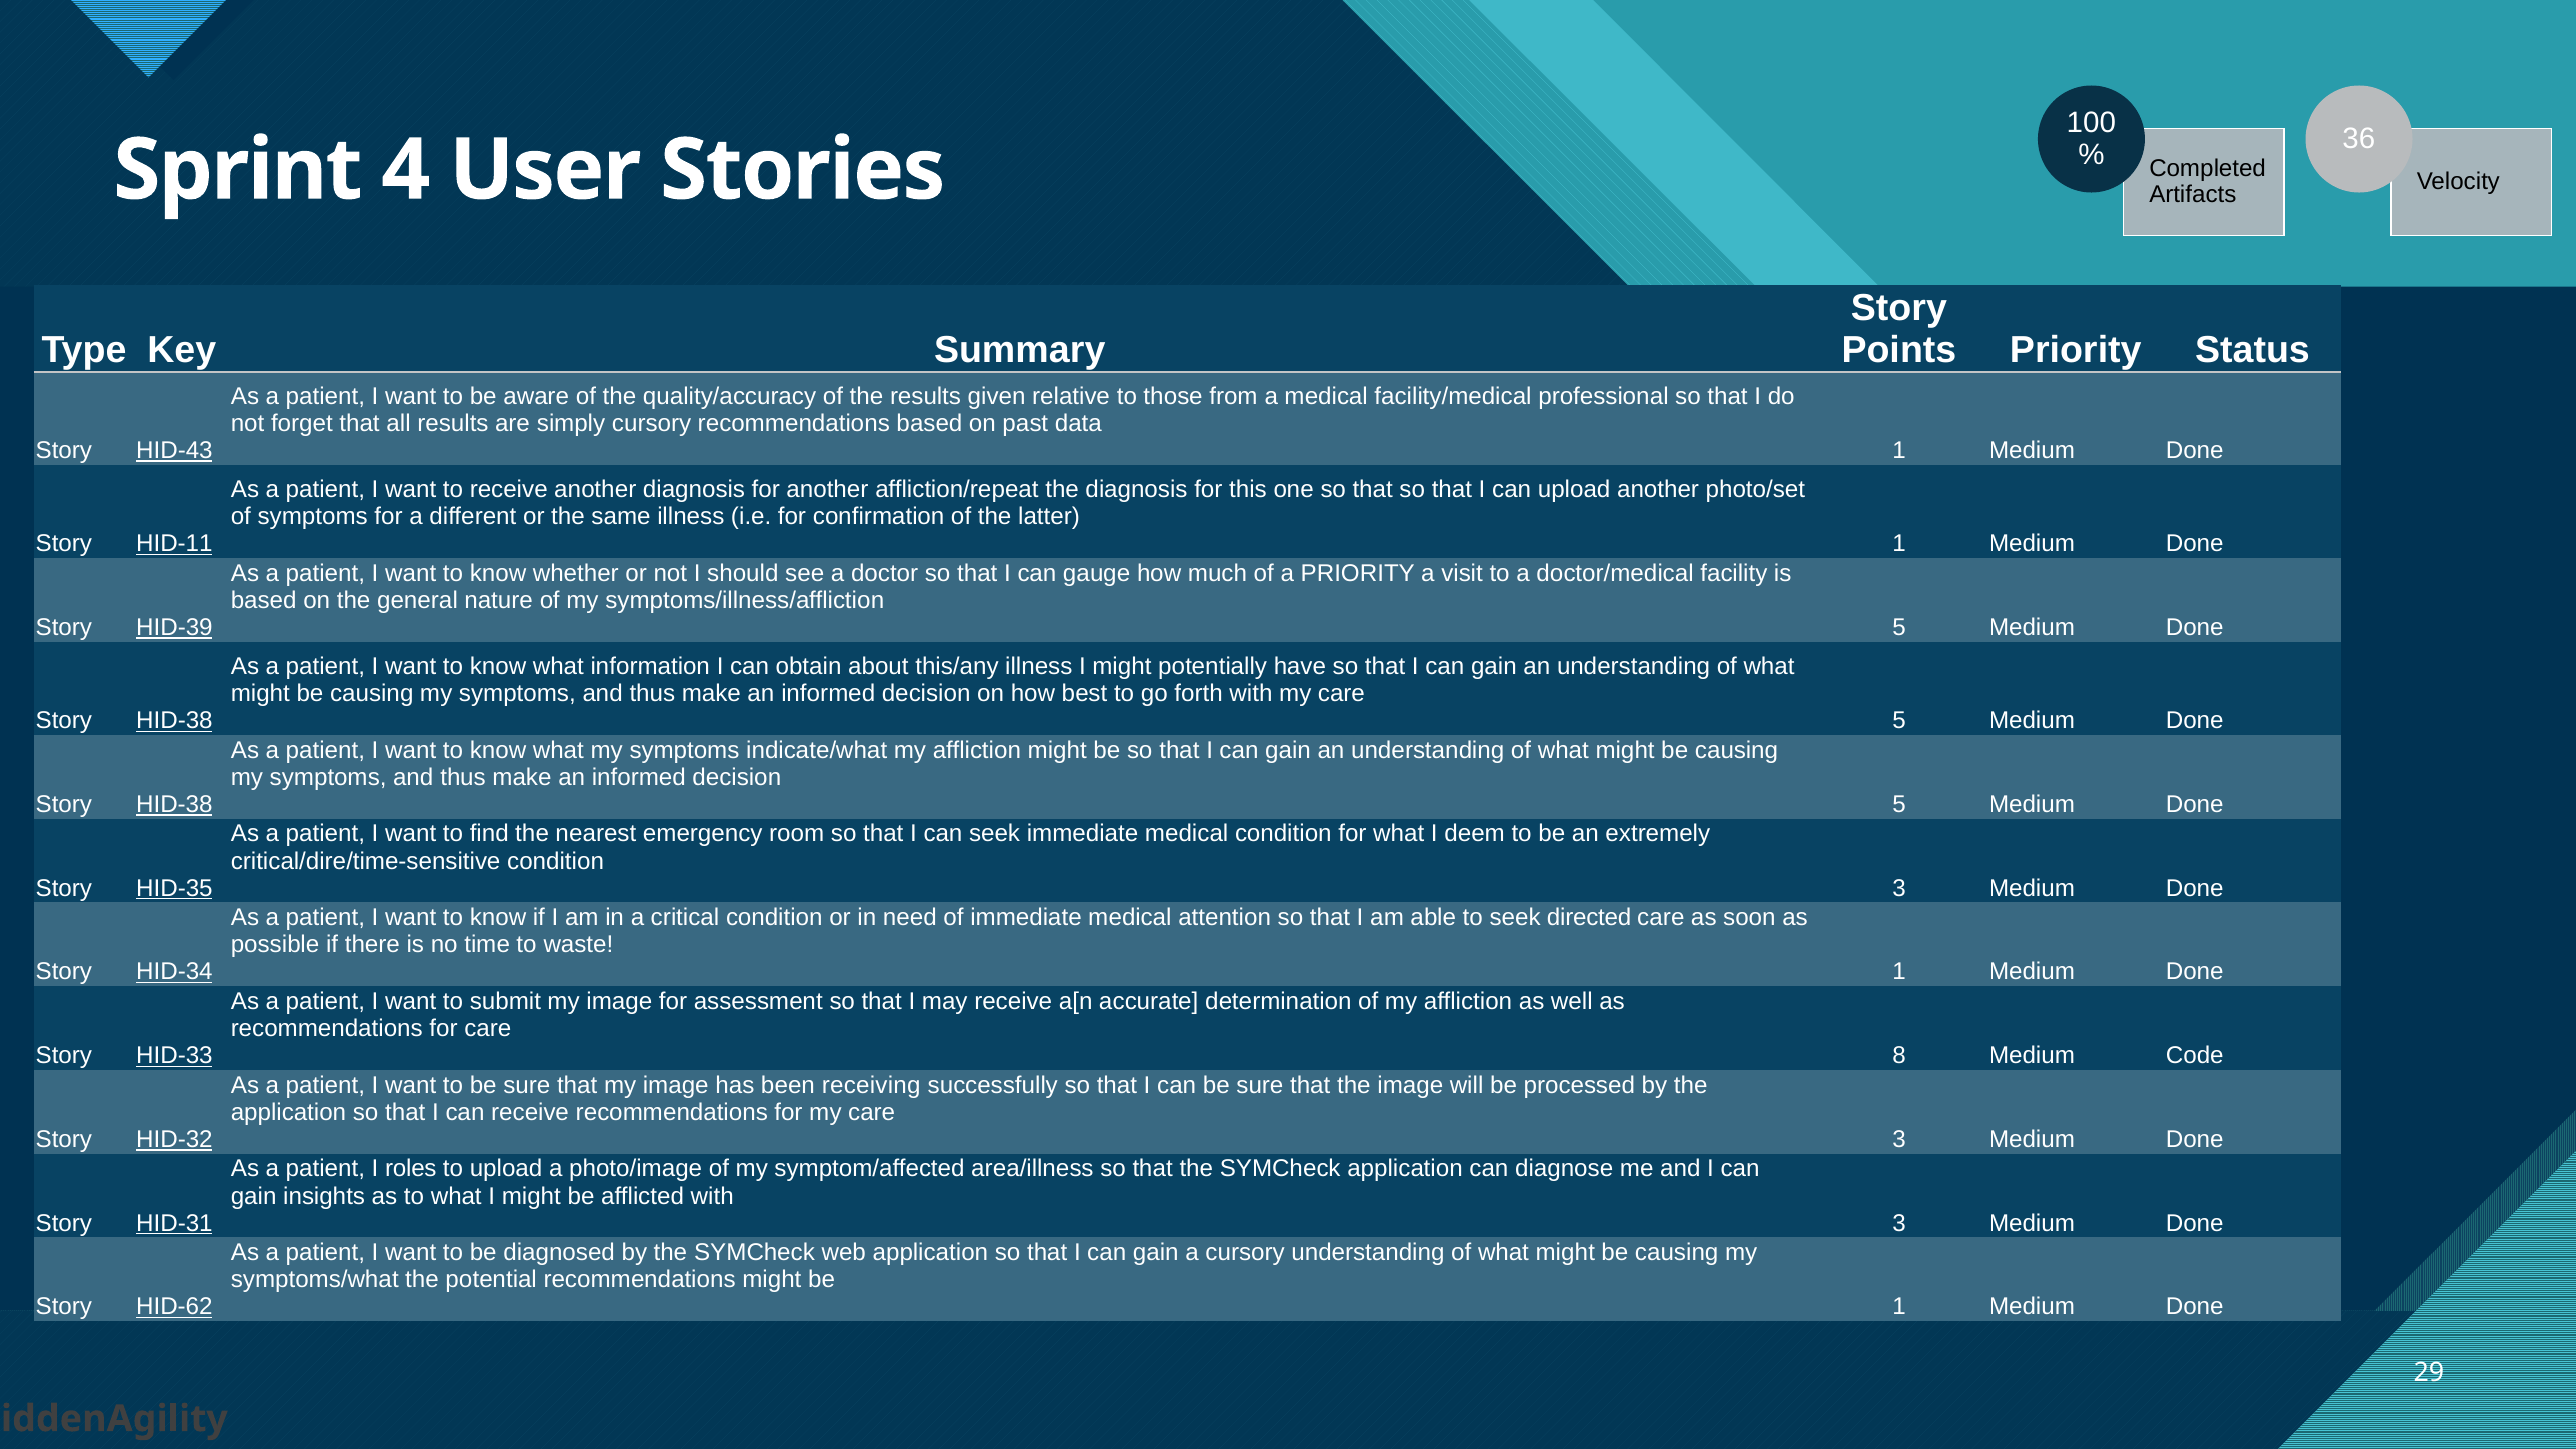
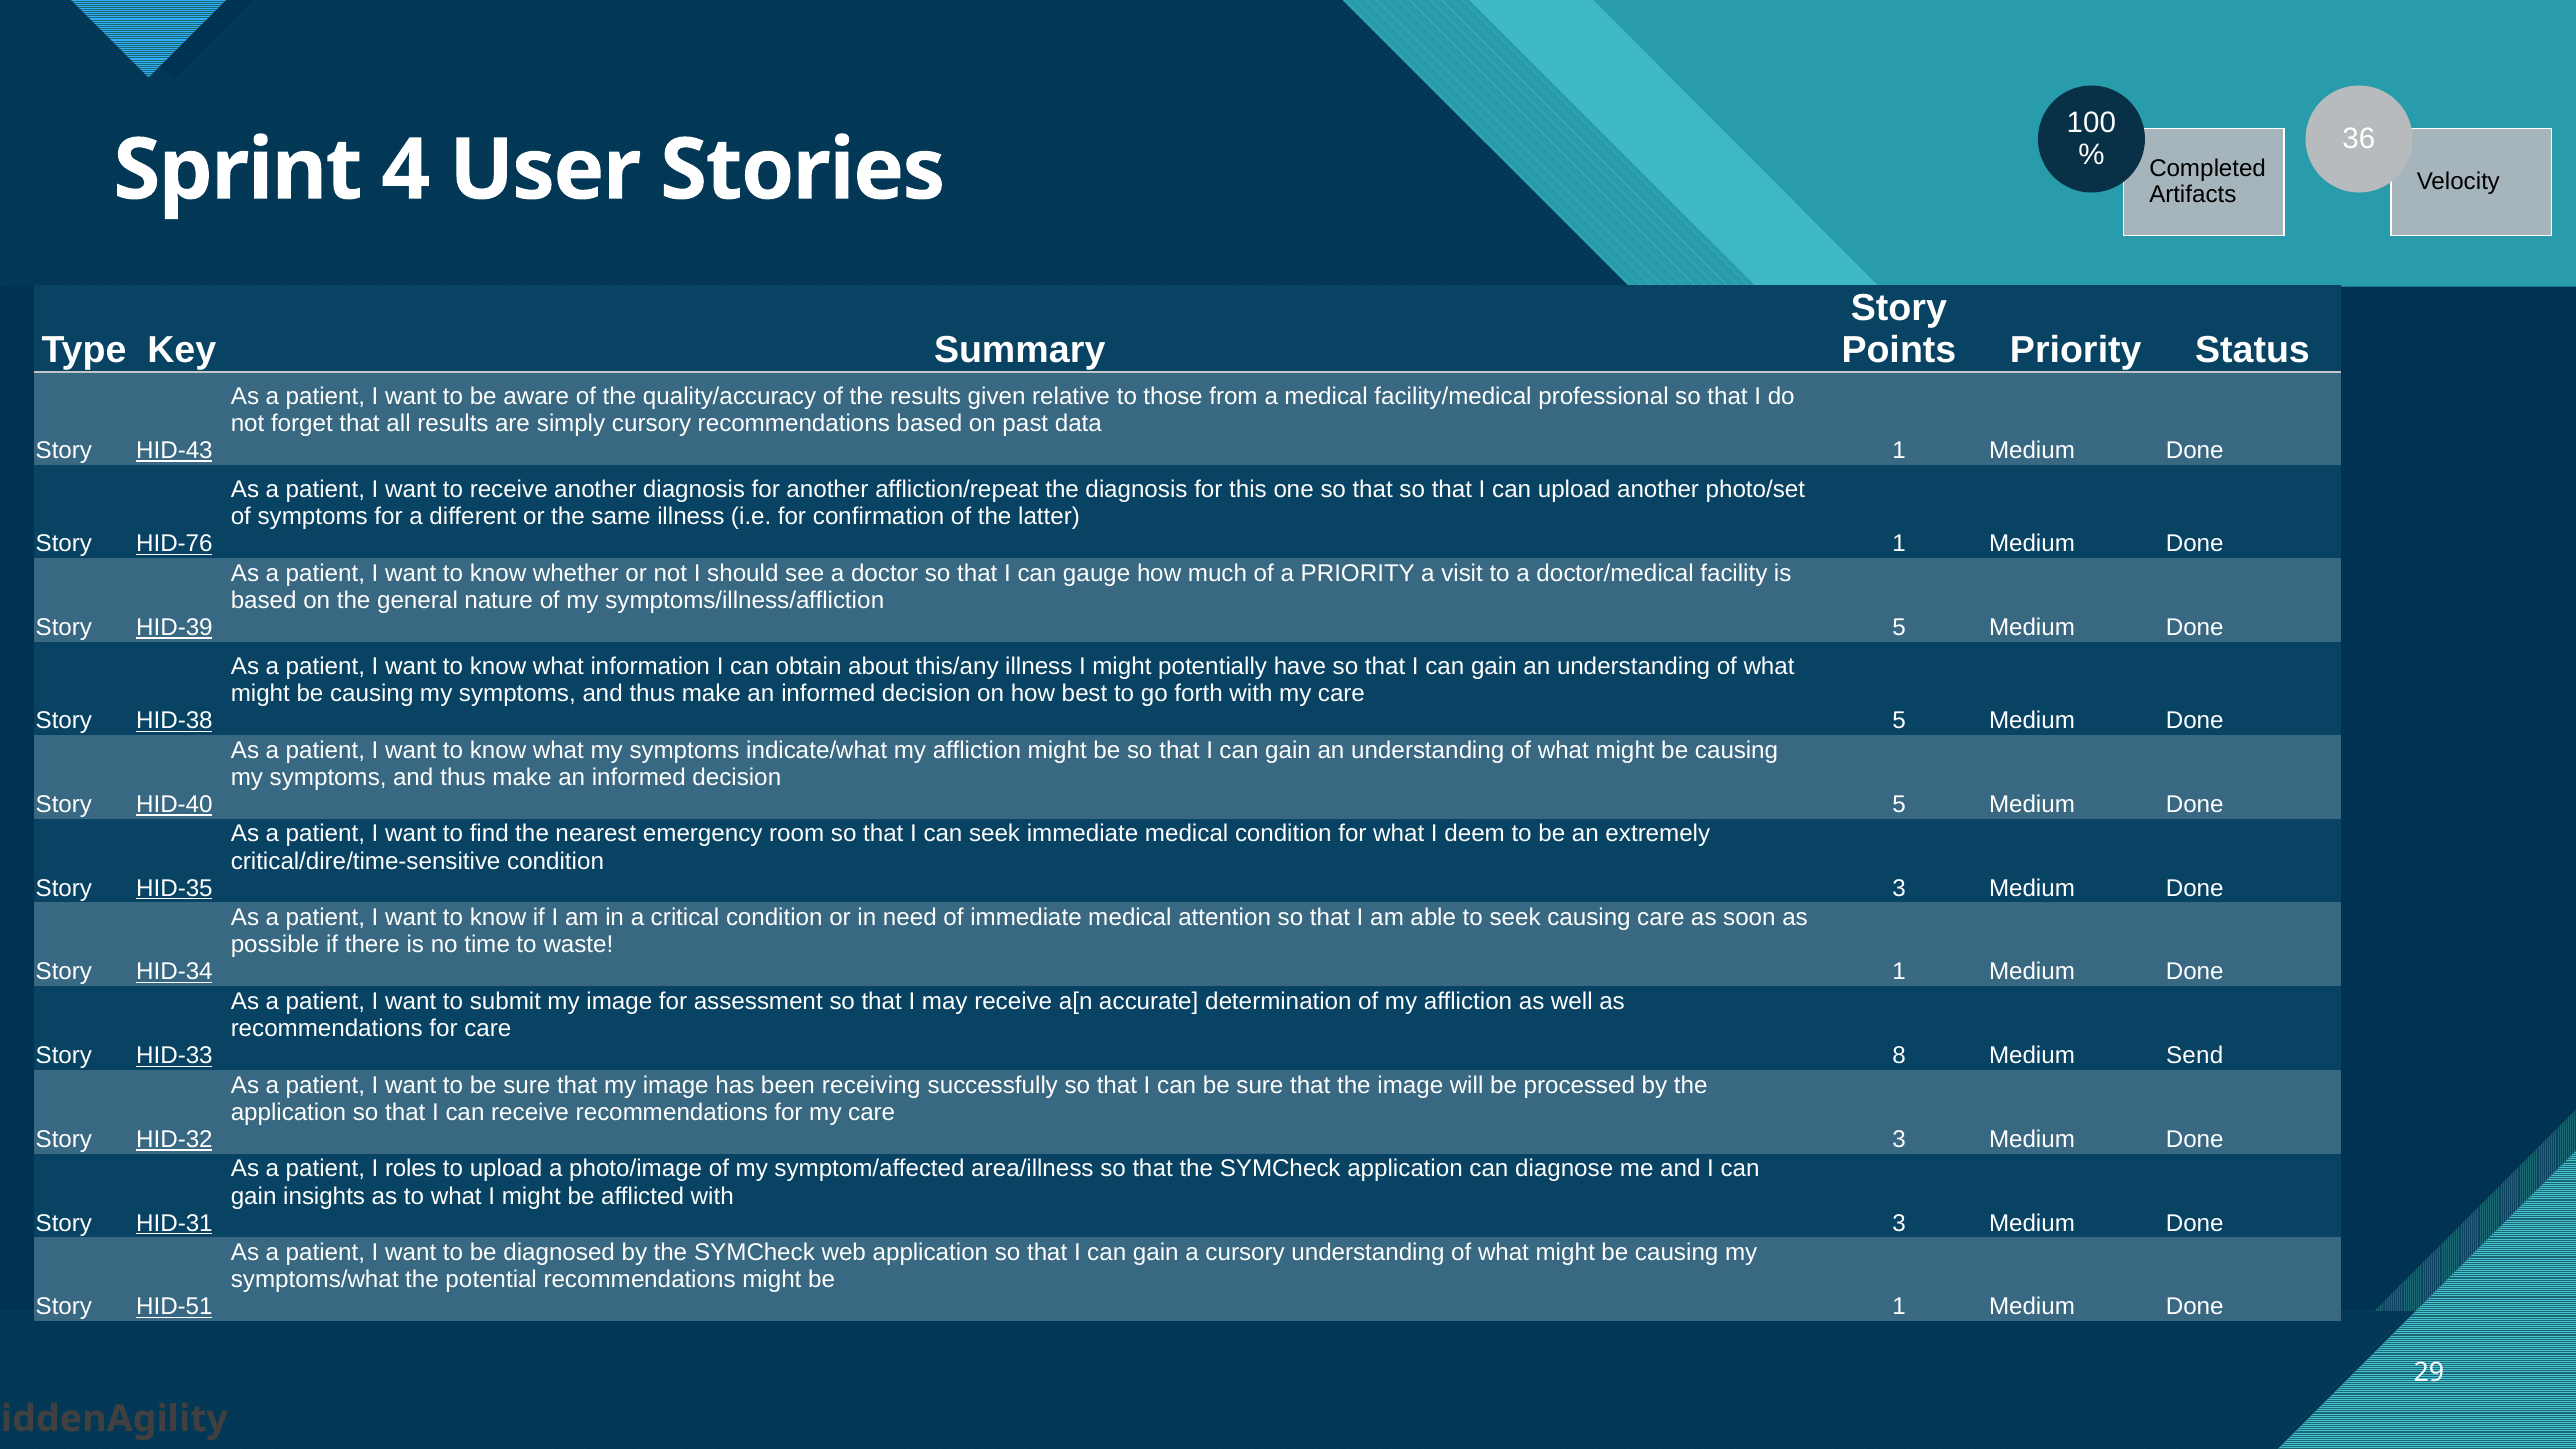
HID-11: HID-11 -> HID-76 (174, 544)
HID-38: HID-38 -> HID-40 (174, 804)
seek directed: directed -> causing (1589, 918)
Code: Code -> Send (2195, 1056)
HID-62: HID-62 -> HID-51 (174, 1307)
